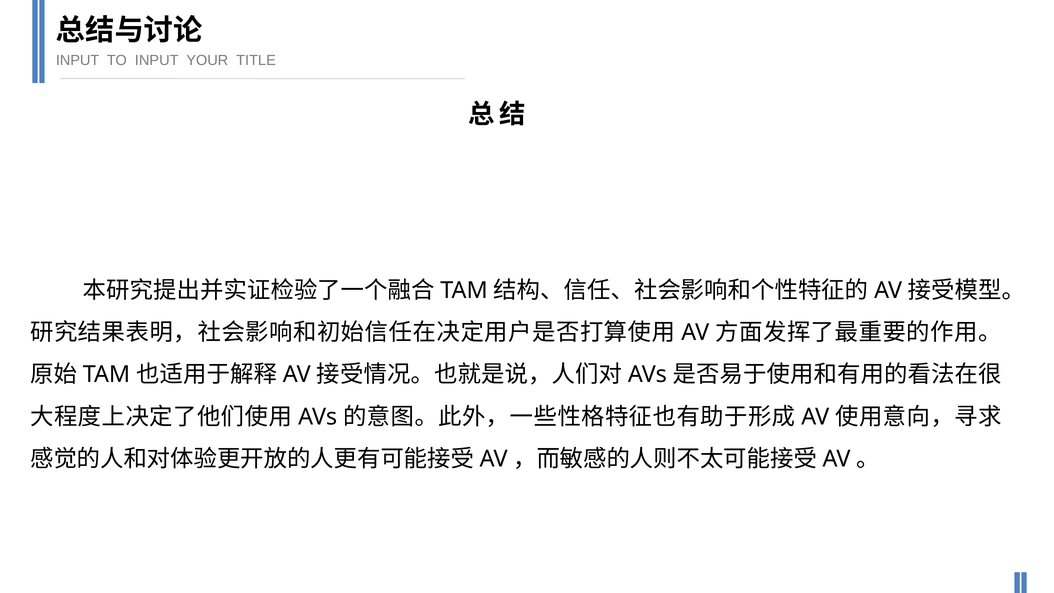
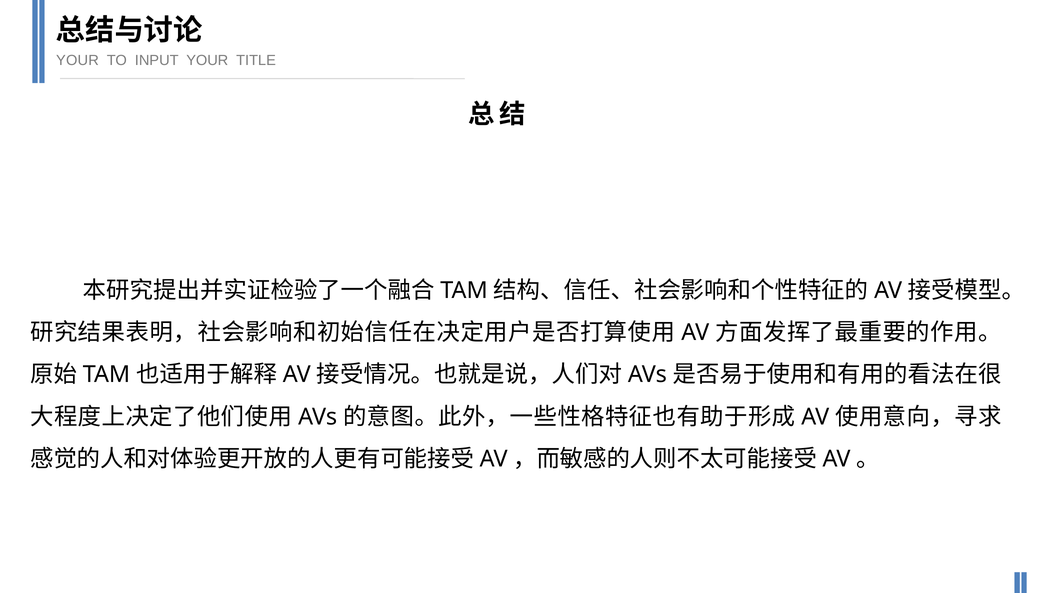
INPUT: INPUT -> YOUR (77, 60)
